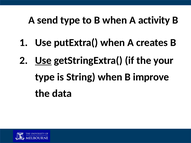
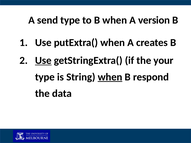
activity: activity -> version (154, 20)
when underline: none -> present (110, 77)
improve: improve -> respond (151, 77)
